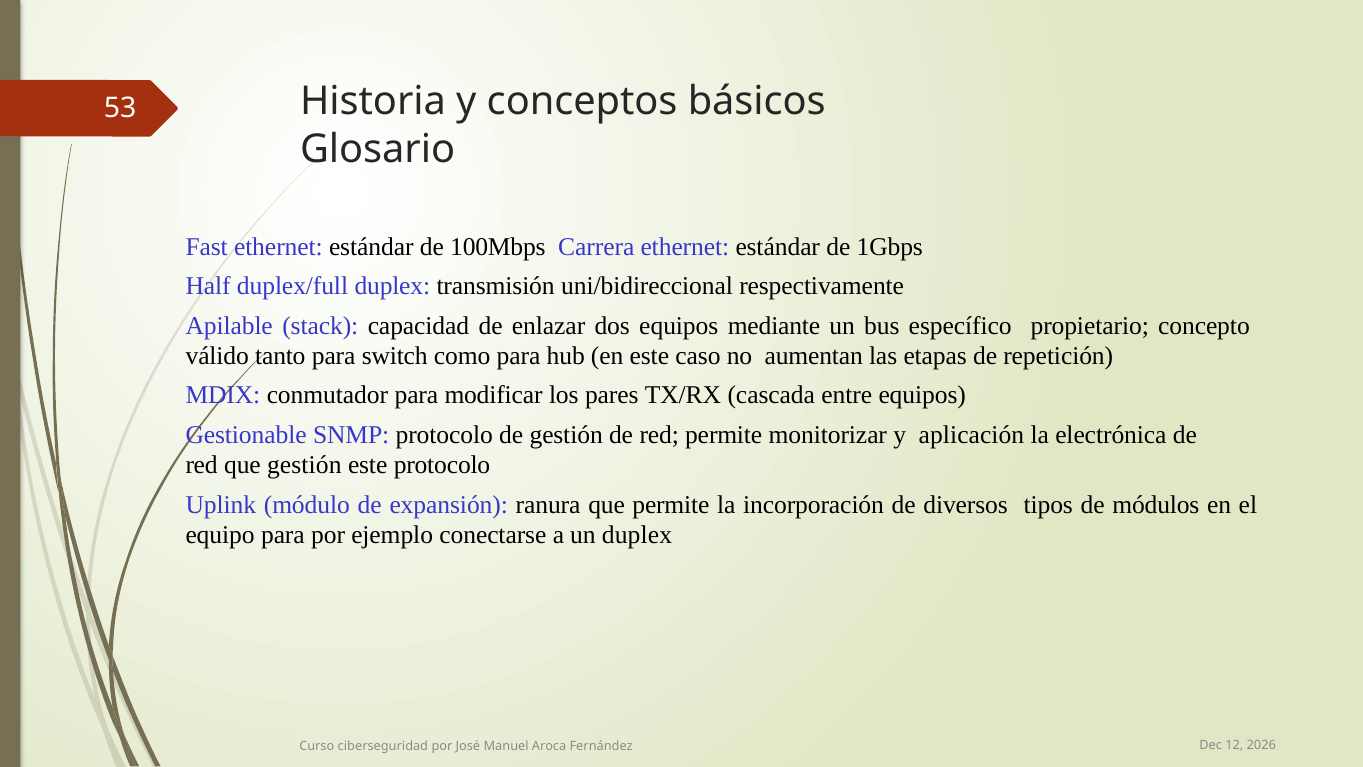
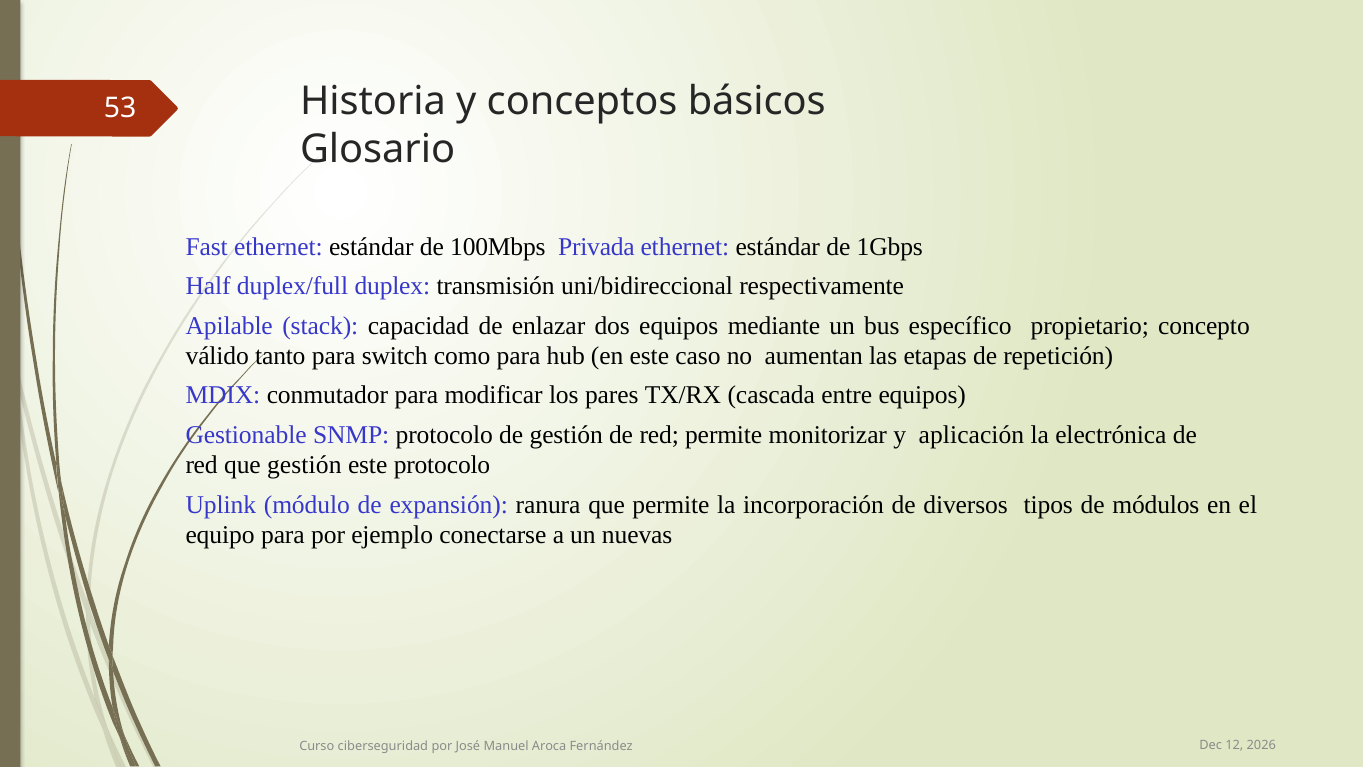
Carrera: Carrera -> Privada (596, 247)
un duplex: duplex -> nuevas (637, 535)
